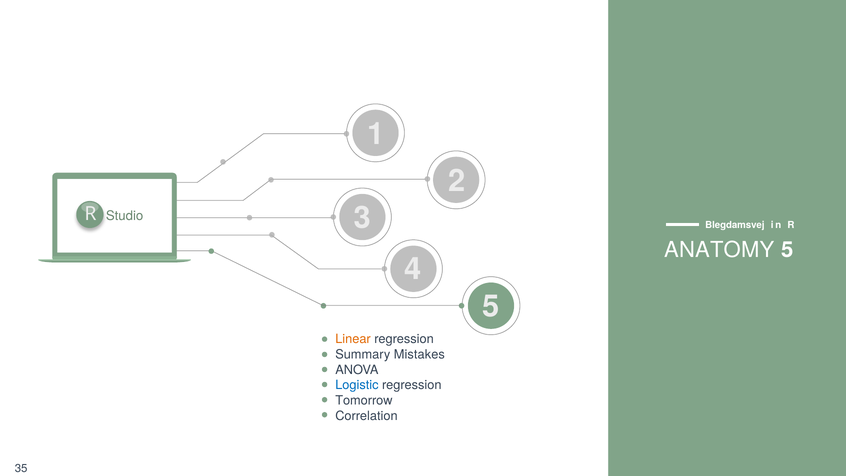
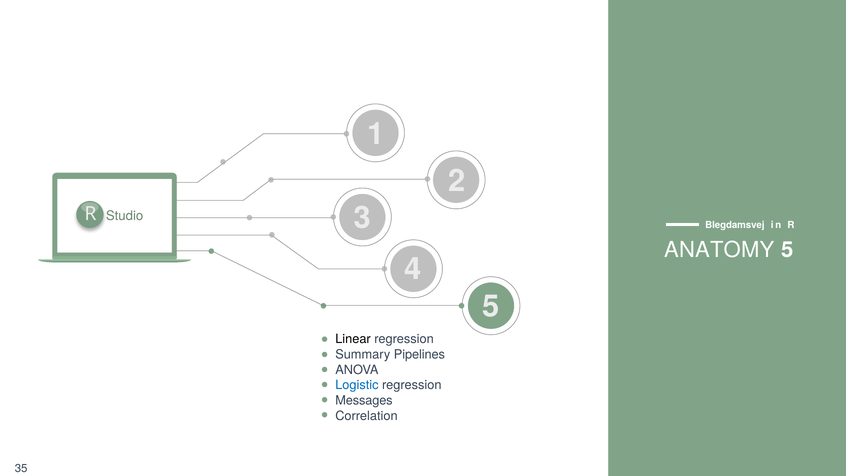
Linear colour: orange -> black (353, 339)
Mistakes: Mistakes -> Pipelines (419, 355)
Tomorrow: Tomorrow -> Messages (364, 401)
